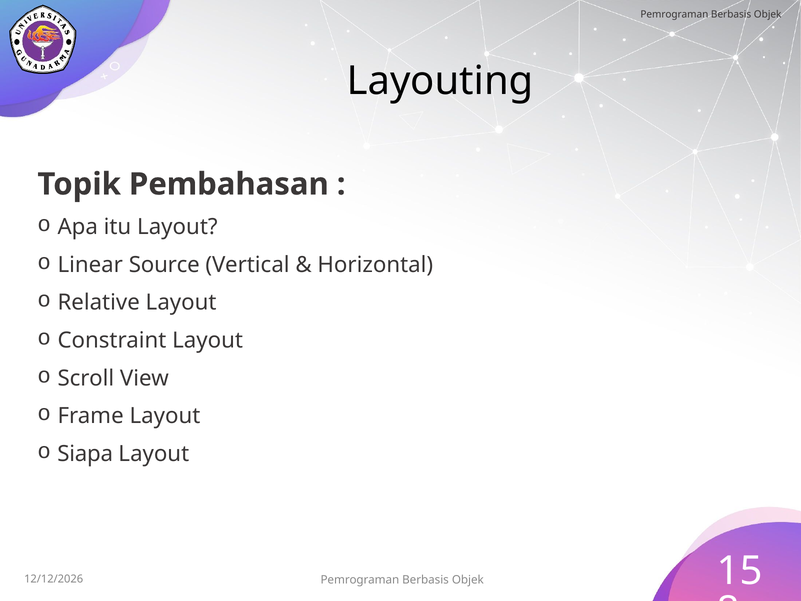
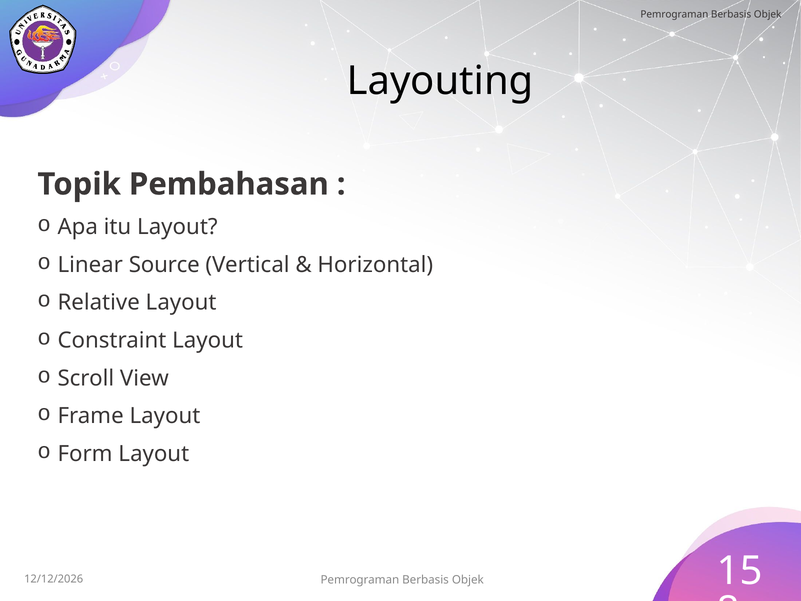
Siapa: Siapa -> Form (85, 454)
